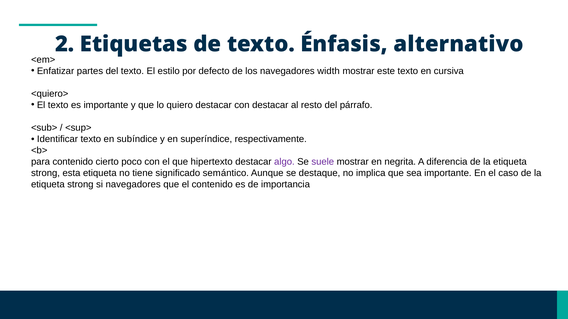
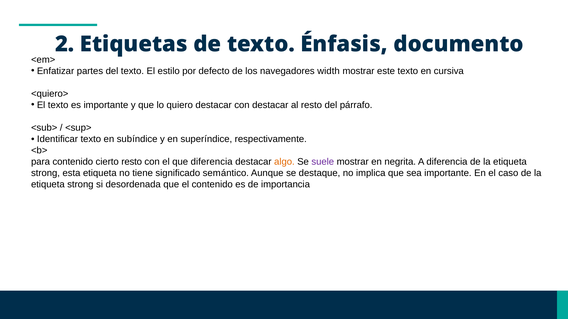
alternativo: alternativo -> documento (459, 44)
cierto poco: poco -> resto (132, 162)
que hipertexto: hipertexto -> diferencia (212, 162)
algo colour: purple -> orange (284, 162)
si navegadores: navegadores -> desordenada (133, 185)
